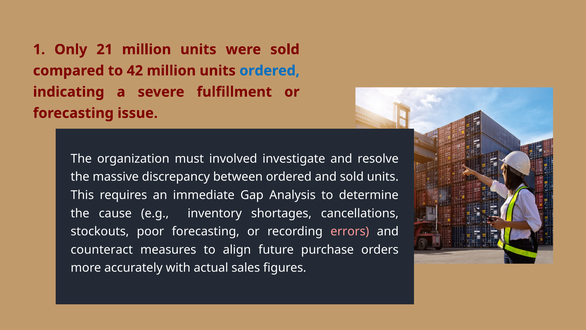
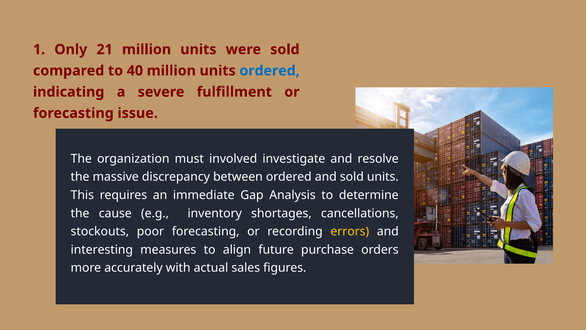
42: 42 -> 40 (135, 71)
errors colour: pink -> yellow (350, 231)
counteract: counteract -> interesting (102, 249)
